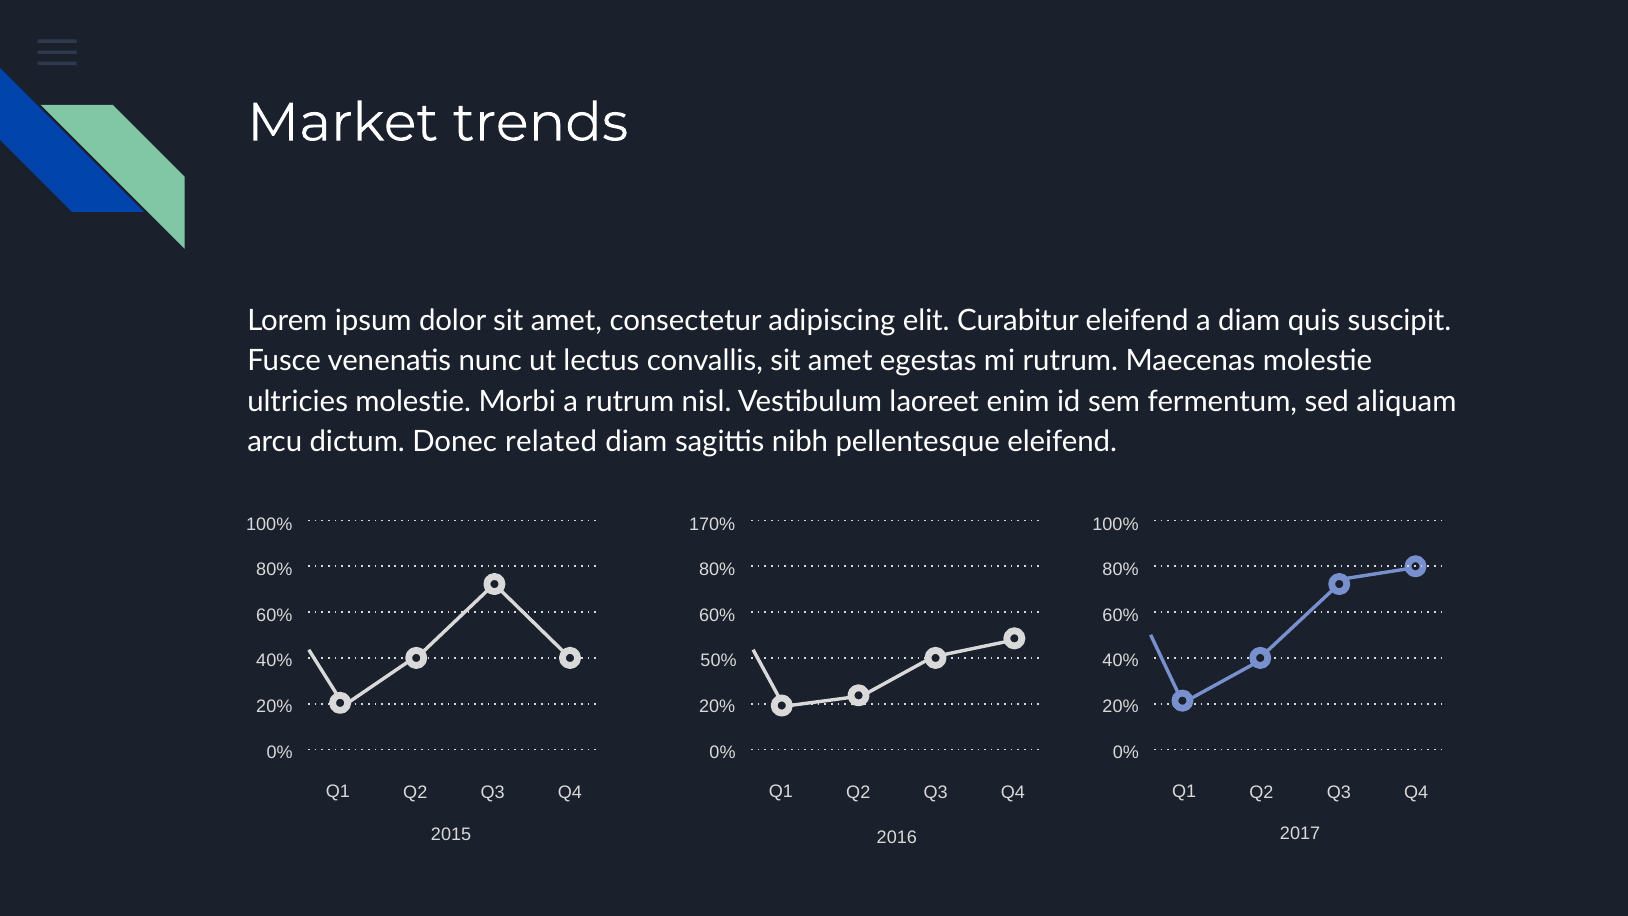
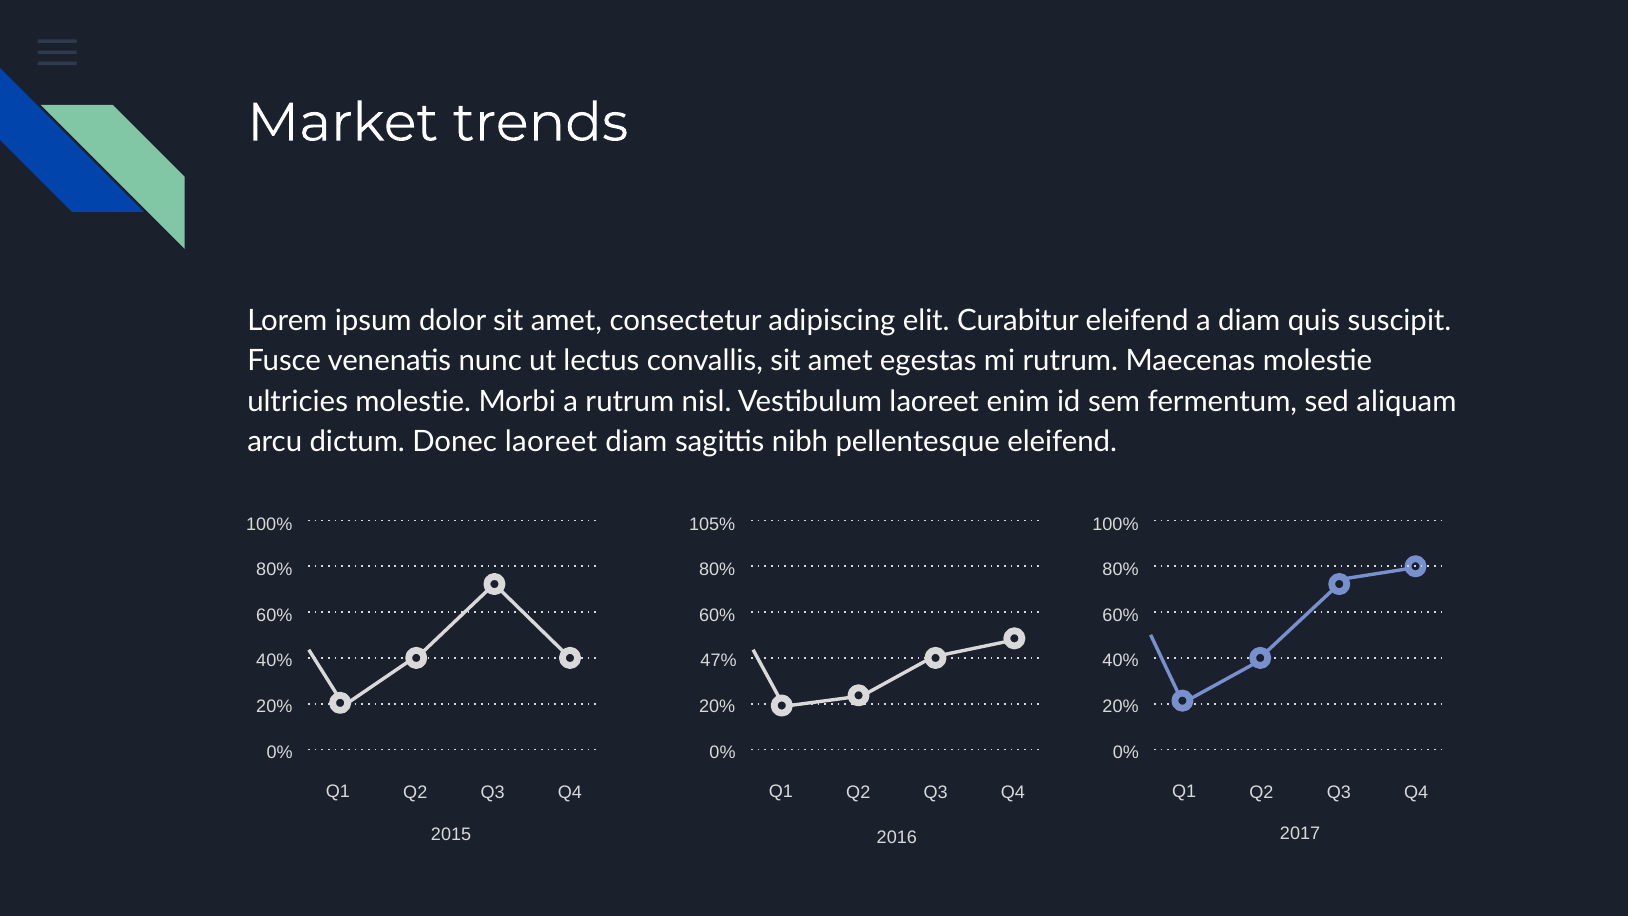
Donec related: related -> laoreet (551, 442)
170%: 170% -> 105% (712, 524)
50%: 50% -> 47% (719, 661)
